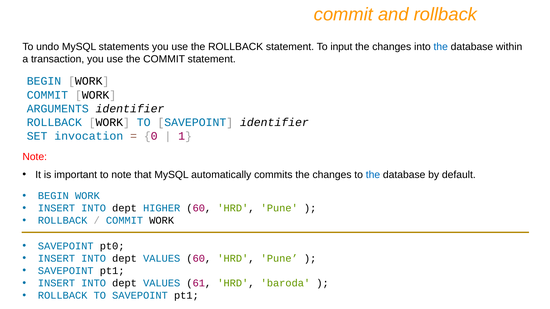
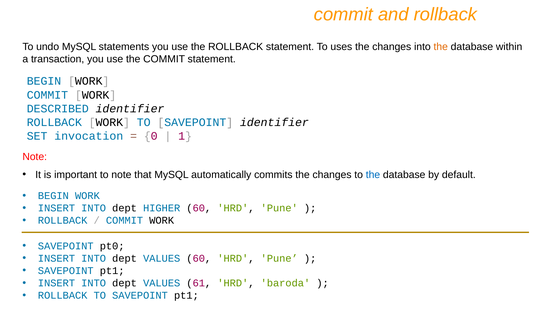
input: input -> uses (341, 47)
the colour: blue -> orange (441, 47)
ARGUMENTS: ARGUMENTS -> DESCRIBED (58, 109)
